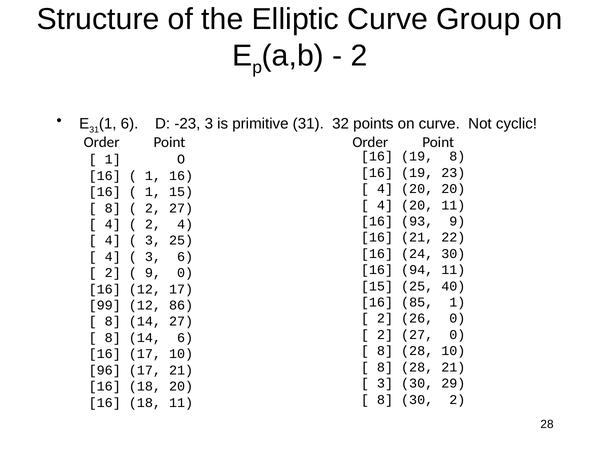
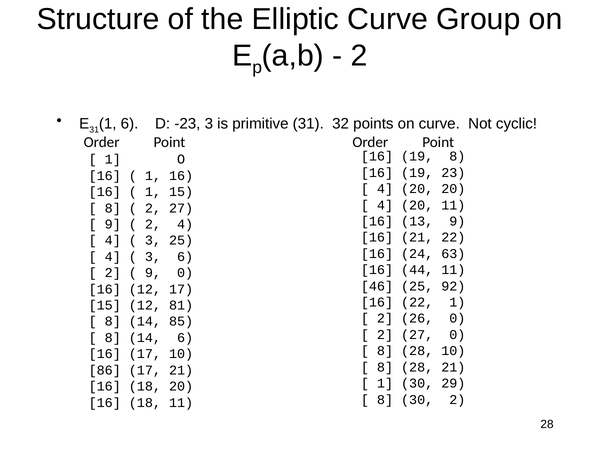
93: 93 -> 13 (417, 221)
4: 4 -> 9 (113, 224)
24 30: 30 -> 63 (453, 254)
94: 94 -> 44 (417, 270)
15: 15 -> 46 (377, 286)
40: 40 -> 92 (453, 286)
16 85: 85 -> 22 (417, 302)
99: 99 -> 15 (105, 305)
86: 86 -> 81 (181, 305)
14 27: 27 -> 85 (181, 321)
96: 96 -> 86 (105, 370)
3: 3 -> 1 (385, 383)
